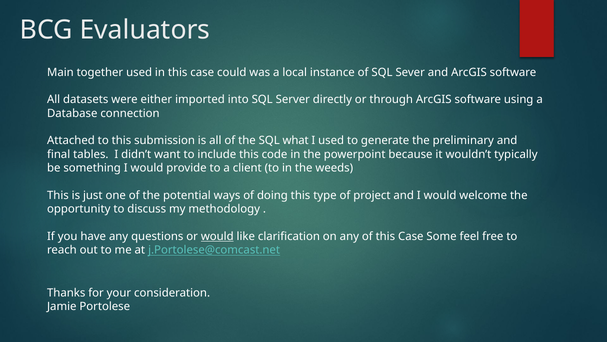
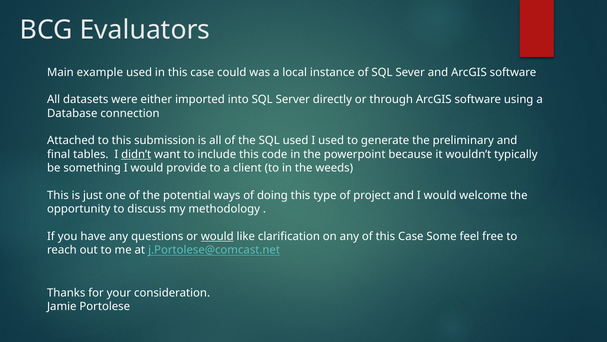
together: together -> example (100, 72)
SQL what: what -> used (296, 140)
didn’t underline: none -> present (136, 154)
